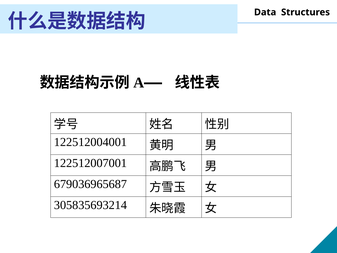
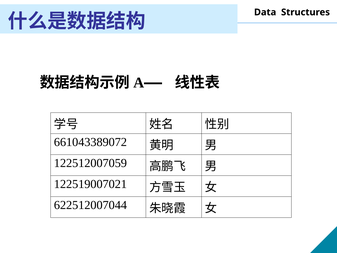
122512004001: 122512004001 -> 661043389072 (90, 142)
122512007001: 122512007001 -> 122512007059 (90, 163)
679036965687: 679036965687 -> 122519007021 (90, 184)
305835693214: 305835693214 -> 622512007044 (90, 205)
